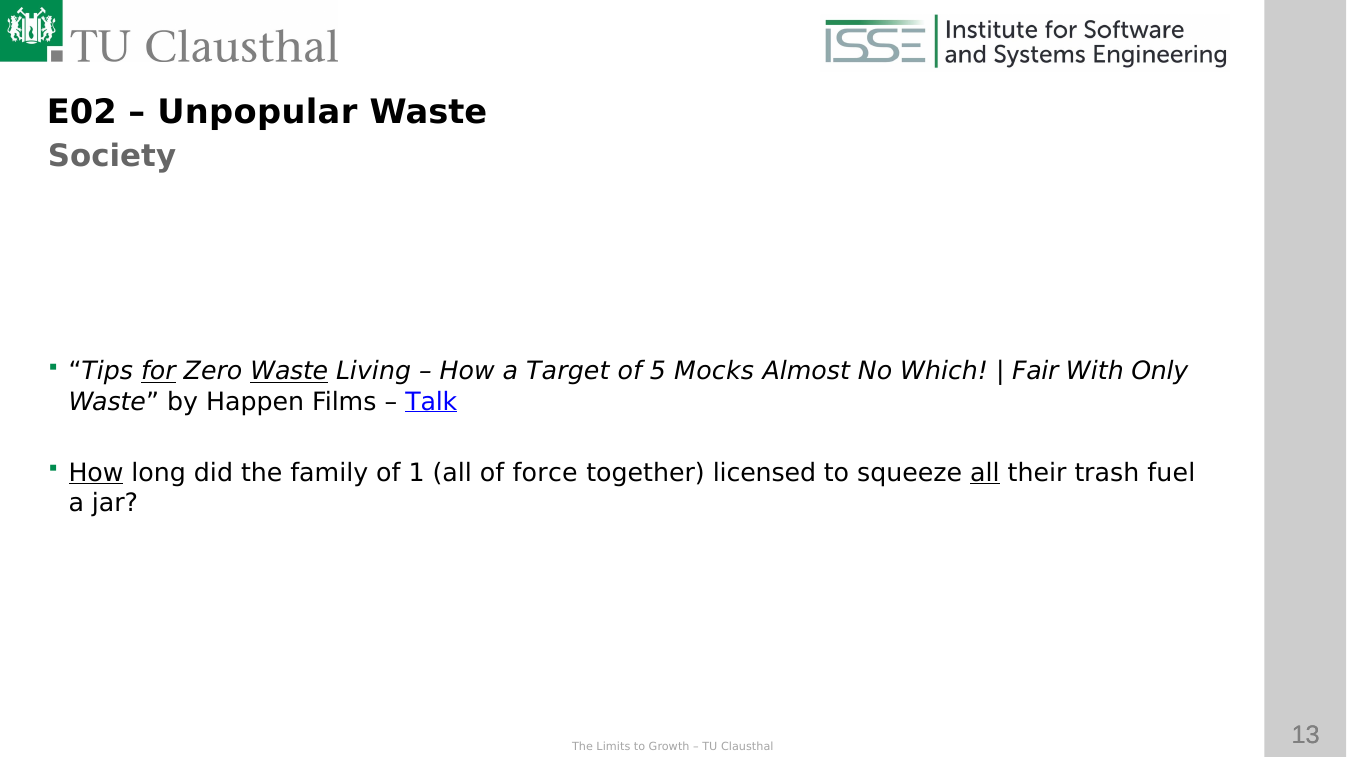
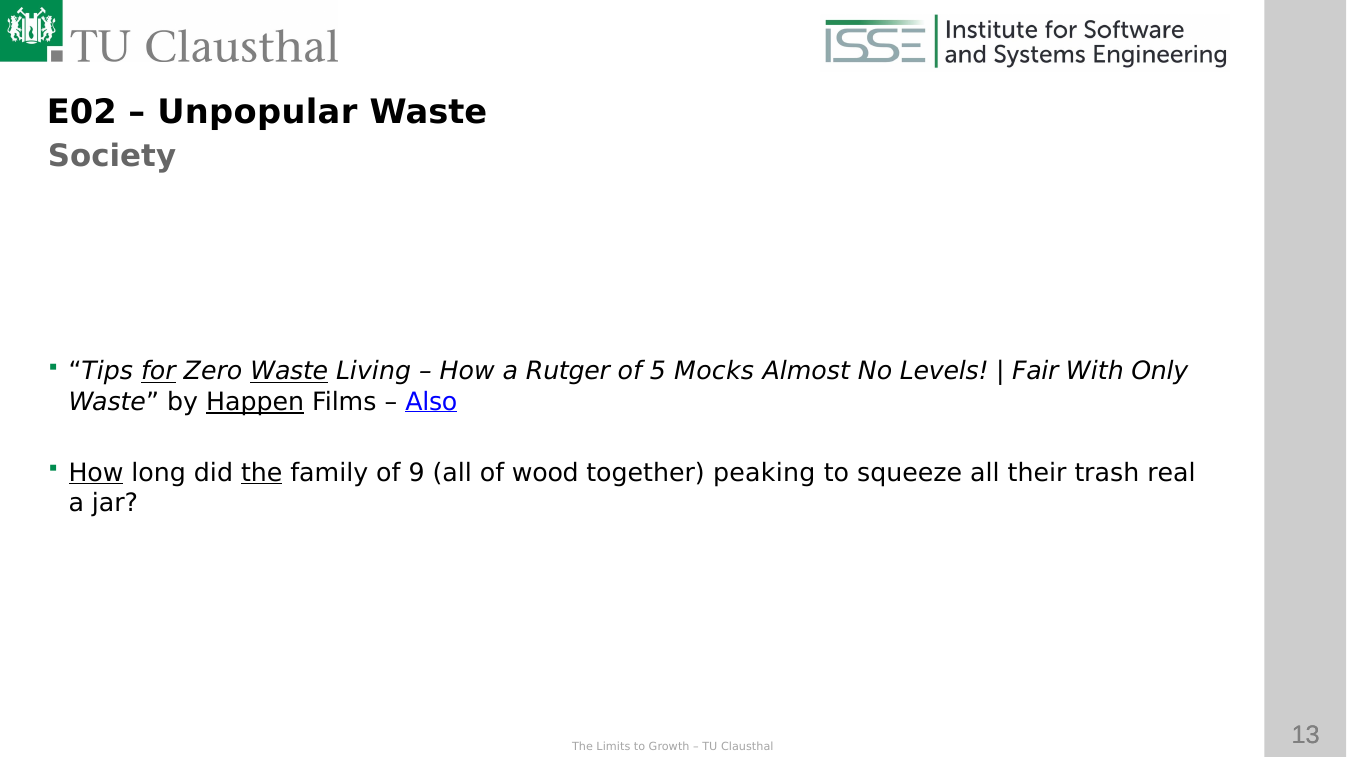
Target: Target -> Rutger (568, 371)
Which: Which -> Levels (944, 371)
Happen underline: none -> present (255, 402)
Talk: Talk -> Also (431, 402)
the underline: none -> present (262, 472)
1: 1 -> 9 (417, 472)
force: force -> wood (545, 472)
licensed: licensed -> peaking (764, 472)
all underline: present -> none (985, 472)
fuel: fuel -> real (1171, 472)
